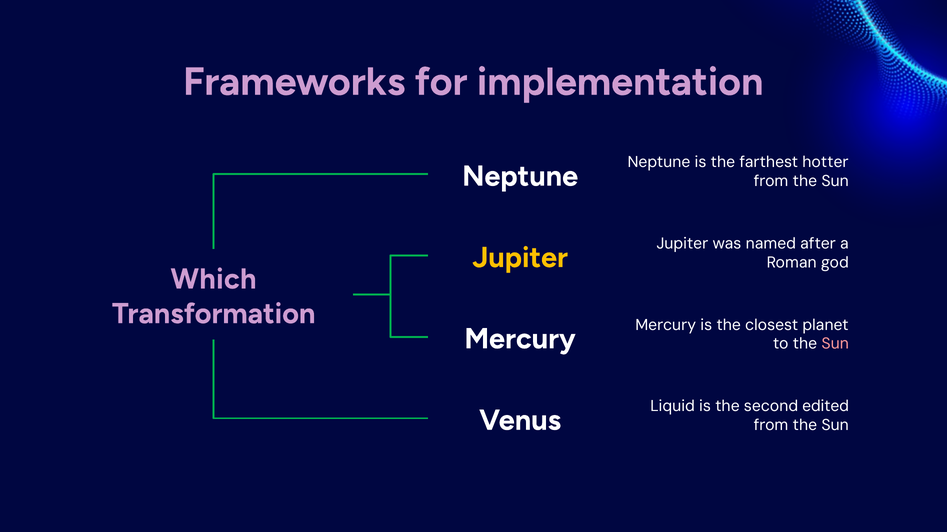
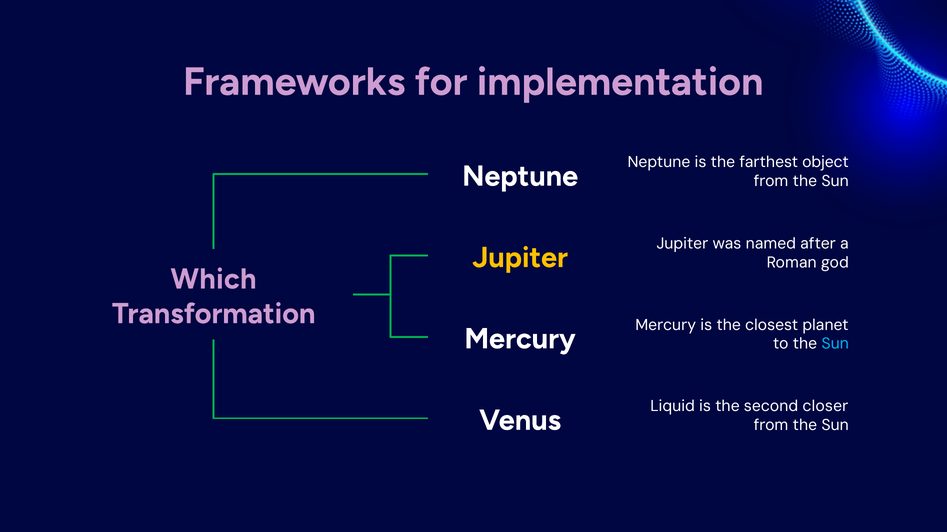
hotter: hotter -> object (826, 162)
Sun colour: pink -> light blue (835, 344)
edited: edited -> closer (825, 406)
